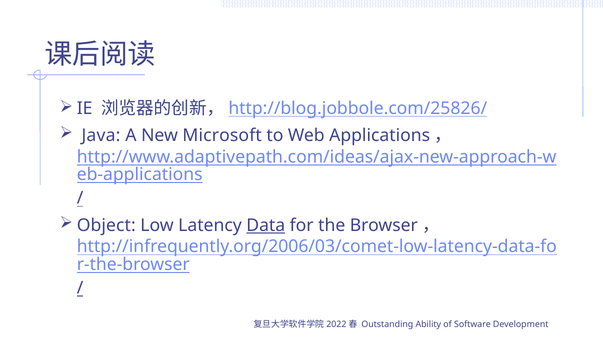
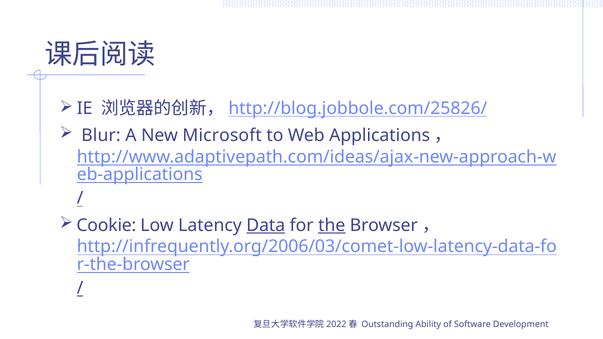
Java: Java -> Blur (101, 136)
Object: Object -> Cookie (106, 226)
the underline: none -> present (332, 226)
